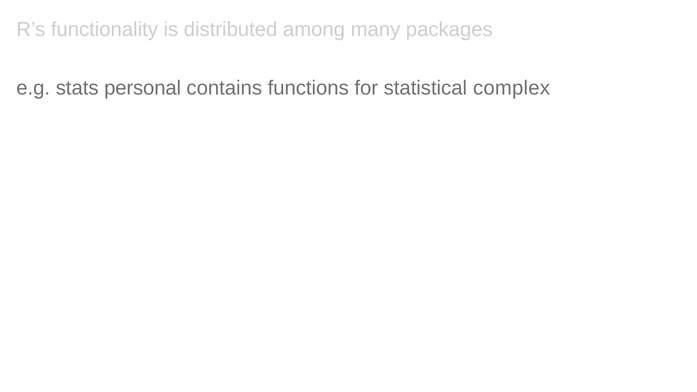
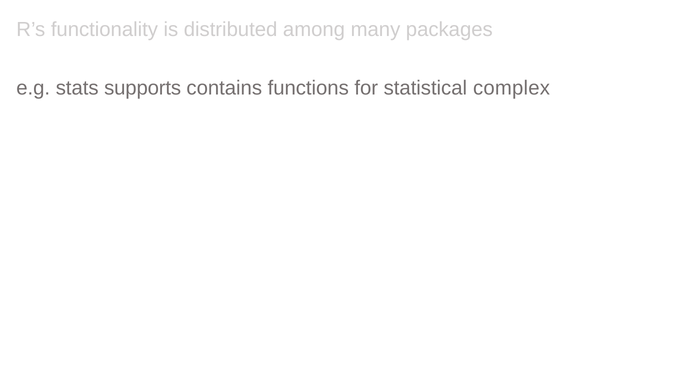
personal: personal -> supports (143, 88)
